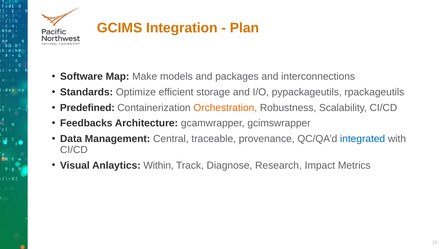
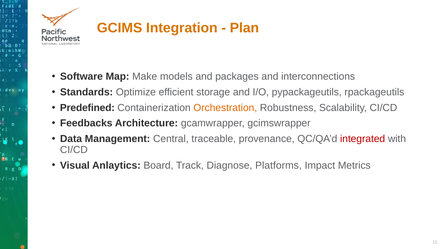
integrated colour: blue -> red (363, 139)
Within: Within -> Board (158, 165)
Research: Research -> Platforms (278, 165)
